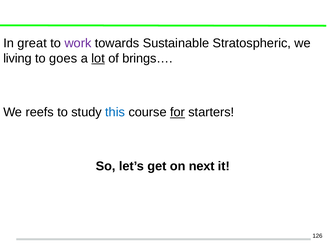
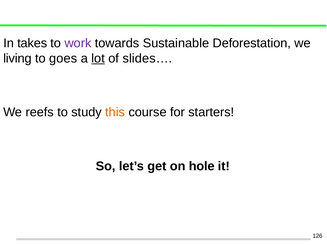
great: great -> takes (32, 43)
Stratospheric: Stratospheric -> Deforestation (252, 43)
brings…: brings… -> slides… (147, 58)
this colour: blue -> orange (115, 112)
for underline: present -> none (178, 112)
next: next -> hole (202, 166)
